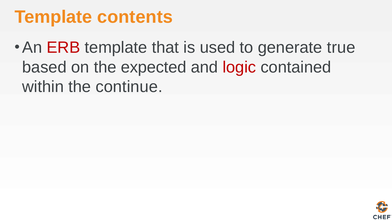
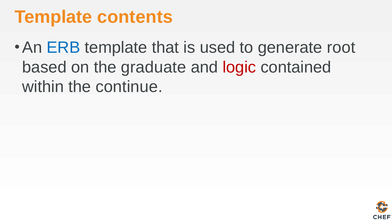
ERB colour: red -> blue (63, 48)
true: true -> root (341, 48)
expected: expected -> graduate (154, 67)
